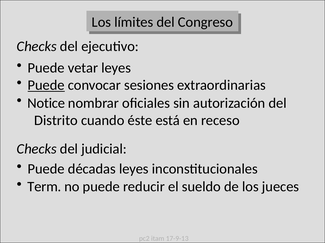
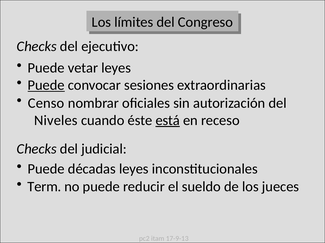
Notice: Notice -> Censo (46, 103)
Distrito: Distrito -> Niveles (56, 121)
está underline: none -> present (168, 121)
